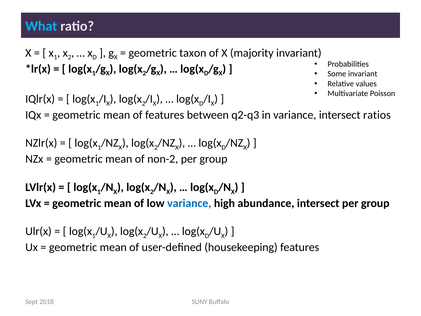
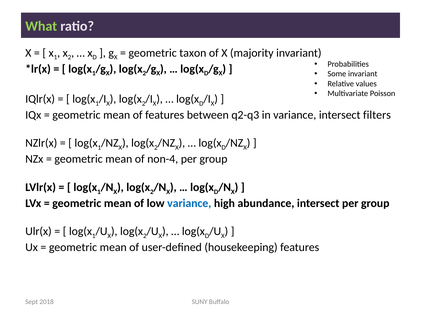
What colour: light blue -> light green (41, 26)
ratios: ratios -> filters (377, 115)
non-2: non-2 -> non-4 (163, 159)
